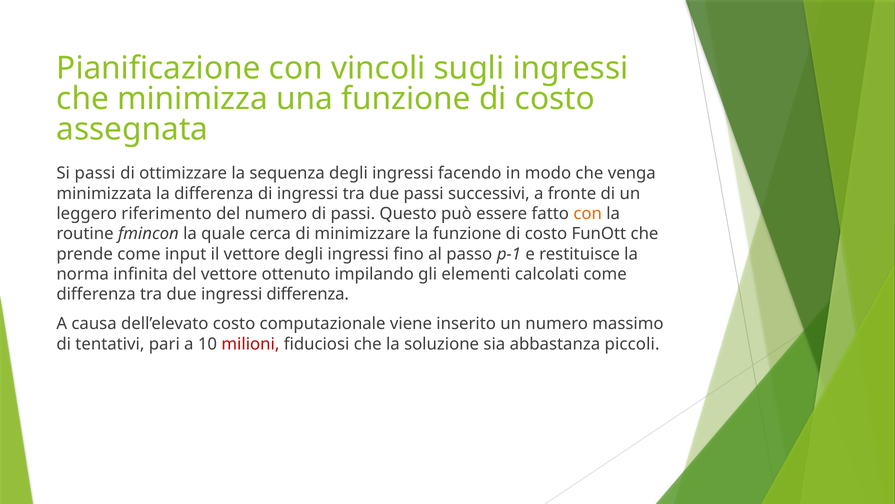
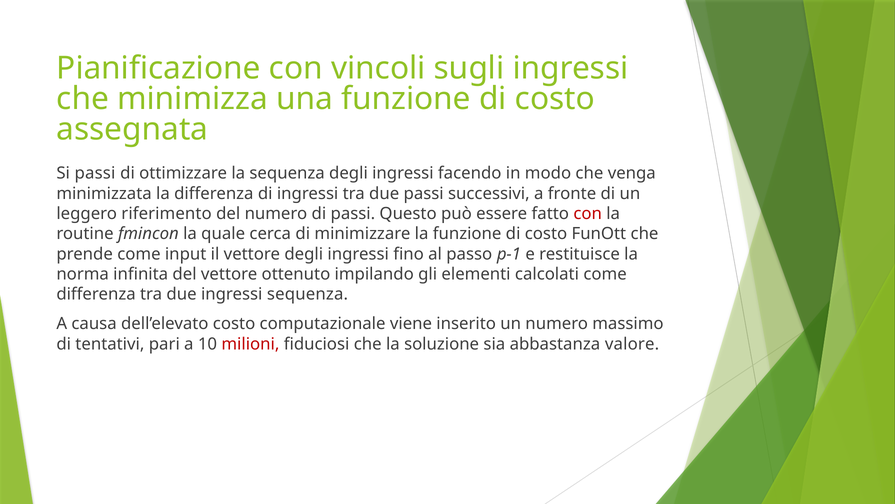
con colour: orange -> red (588, 213)
ingressi differenza: differenza -> sequenza (308, 294)
piccoli: piccoli -> valore (632, 344)
